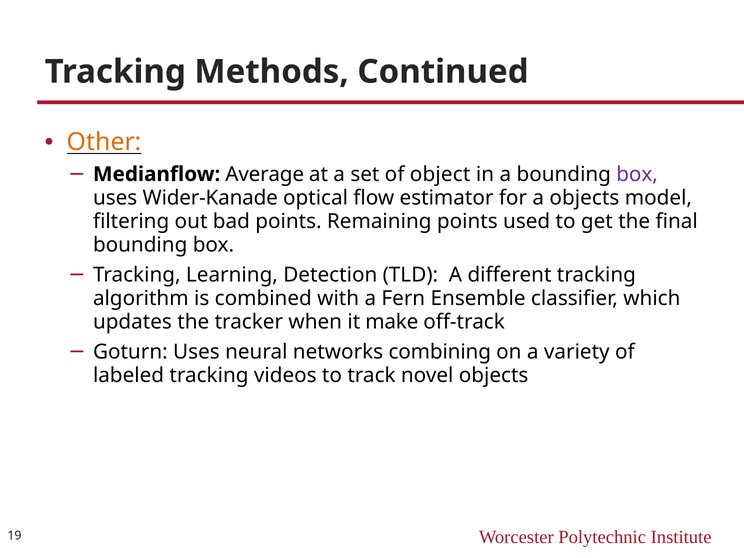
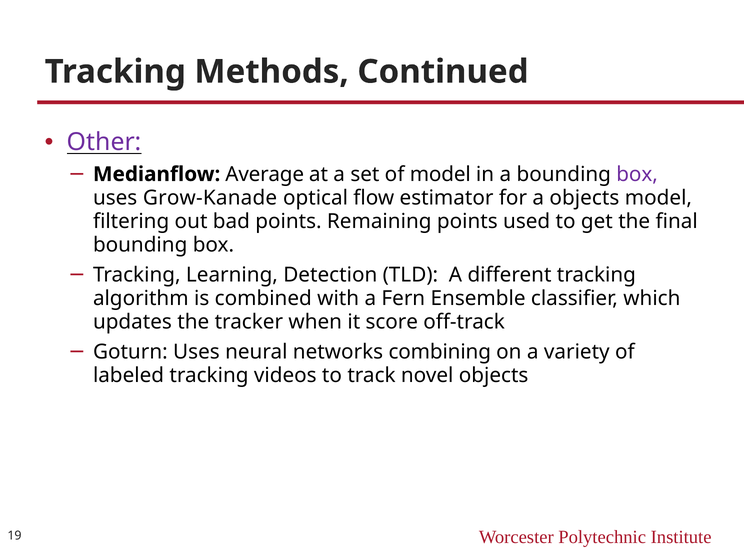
Other colour: orange -> purple (104, 142)
of object: object -> model (440, 174)
Wider-Kanade: Wider-Kanade -> Grow-Kanade (210, 198)
make: make -> score (392, 322)
